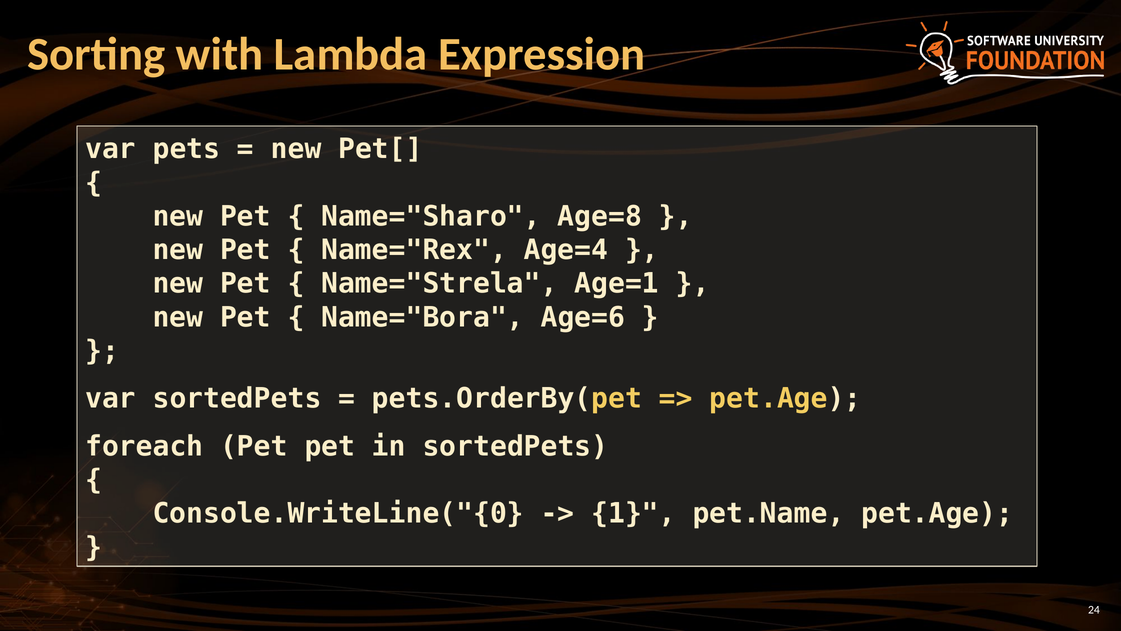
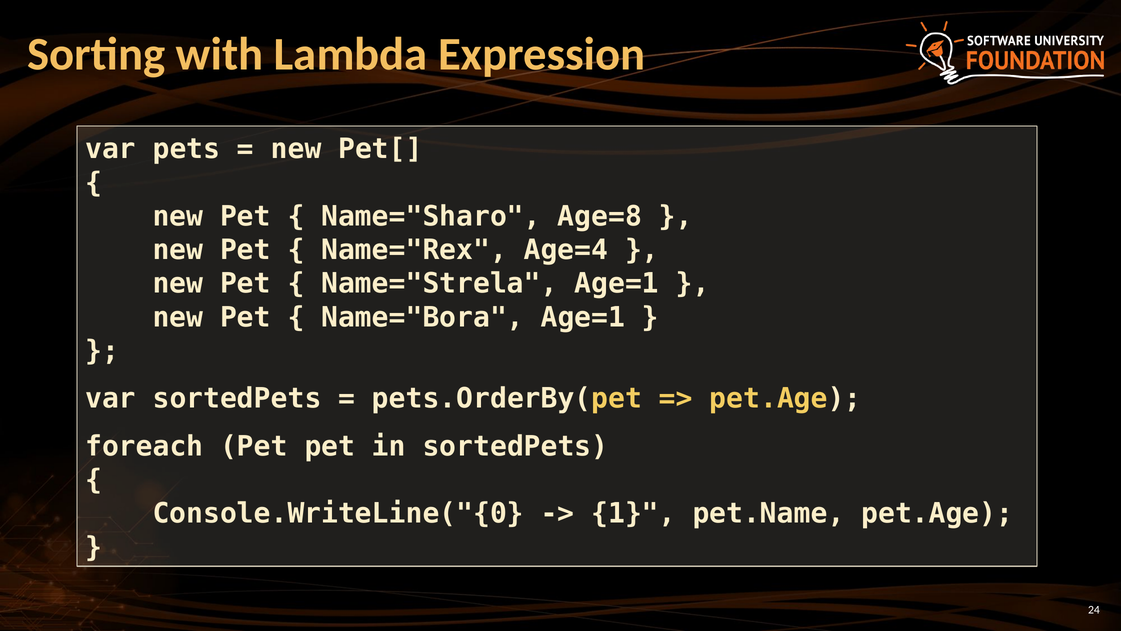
Name="Bora Age=6: Age=6 -> Age=1 (583, 317)
